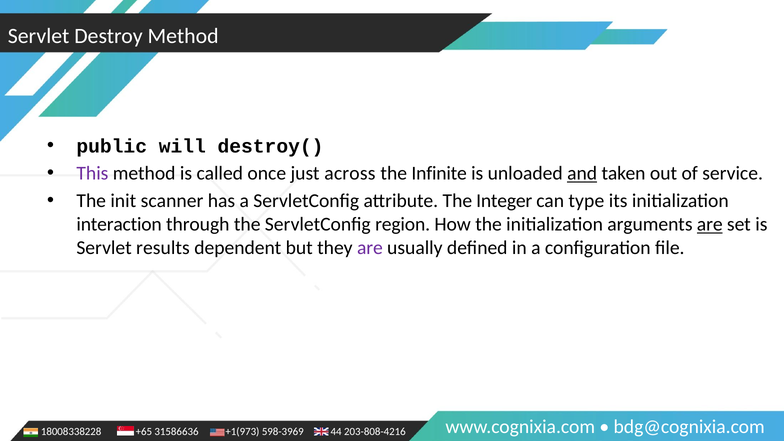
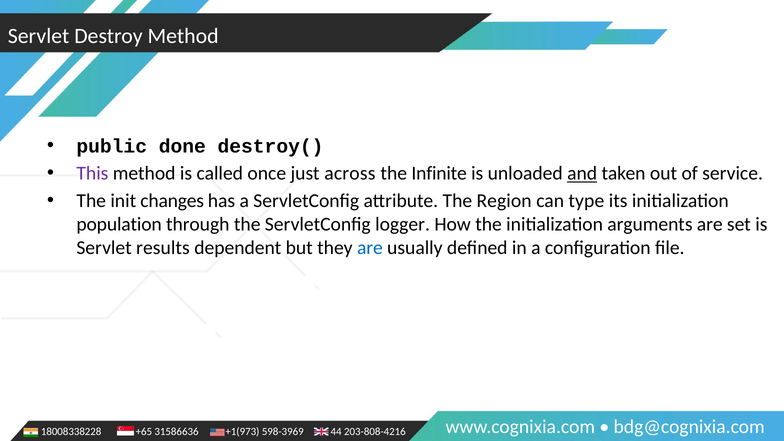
will: will -> done (182, 146)
scanner: scanner -> changes (172, 201)
Integer: Integer -> Region (504, 201)
interaction: interaction -> population (119, 224)
region: region -> logger (403, 224)
are underline: present -> none (710, 224)
are colour: purple -> blue (370, 248)
